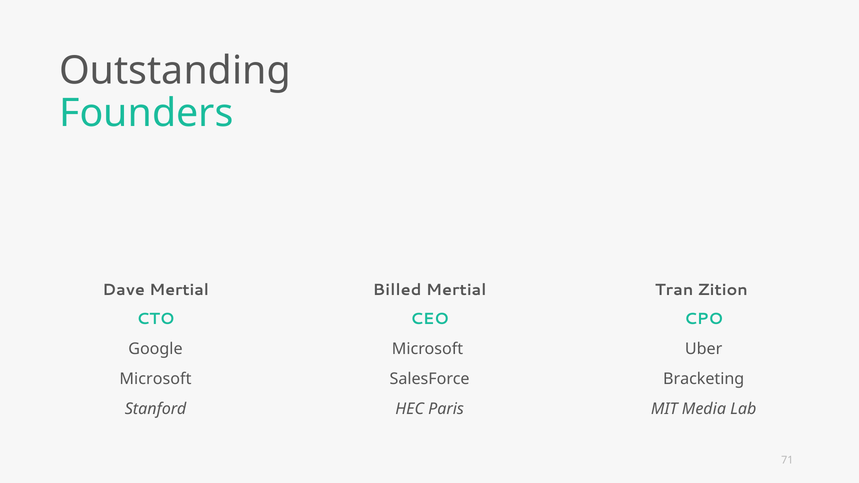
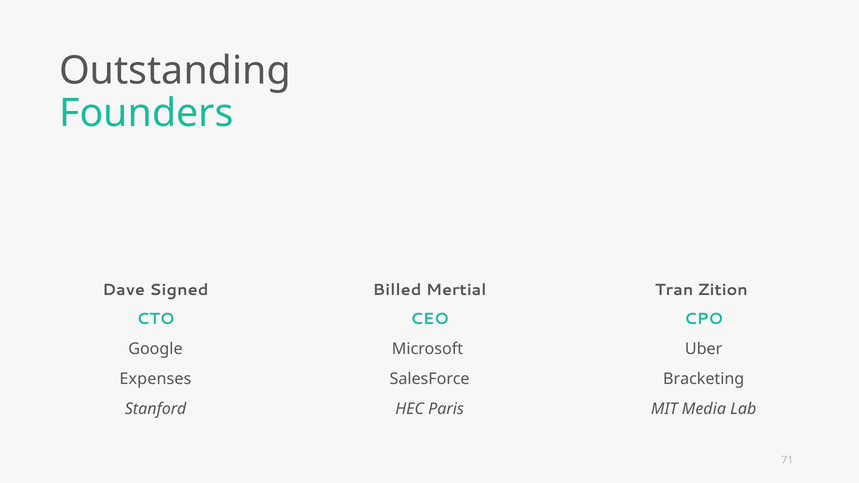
Dave Mertial: Mertial -> Signed (179, 290)
Microsoft: Microsoft -> Expenses (155, 379)
